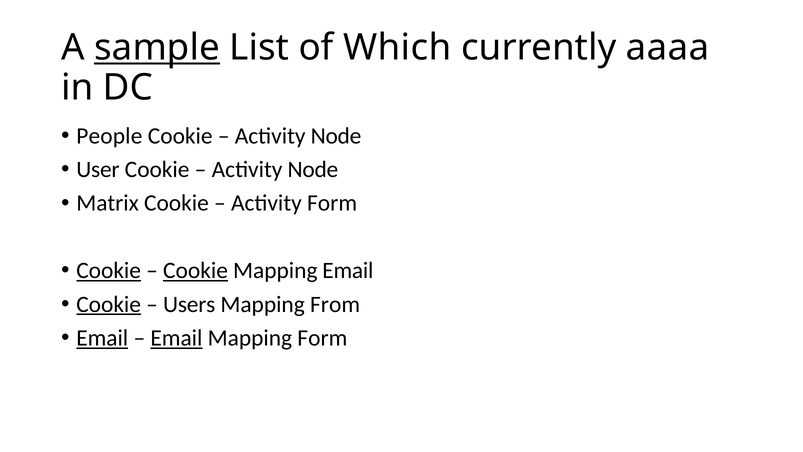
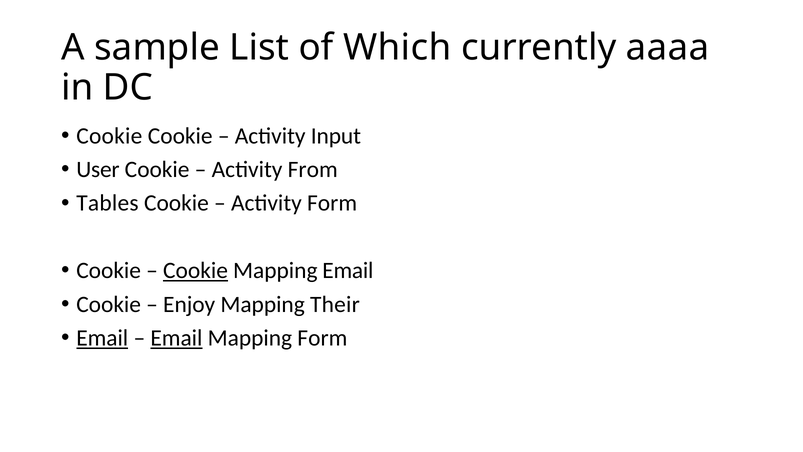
sample underline: present -> none (157, 48)
People: People -> Cookie (109, 136)
Node: Node -> Input (336, 136)
Node: Node -> From (313, 169)
Matrix: Matrix -> Tables (107, 203)
Cookie underline: present -> none (109, 270)
Cookie underline: present -> none (109, 304)
Users: Users -> Enjoy (189, 304)
From: From -> Their (335, 304)
